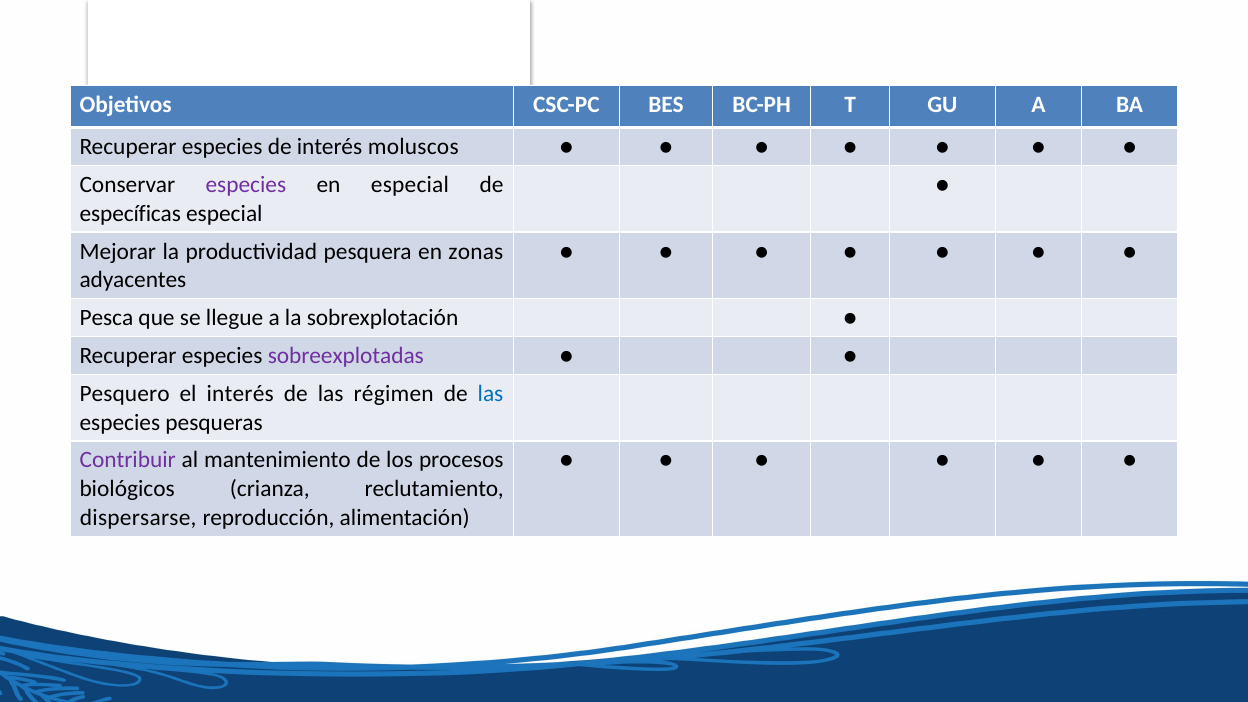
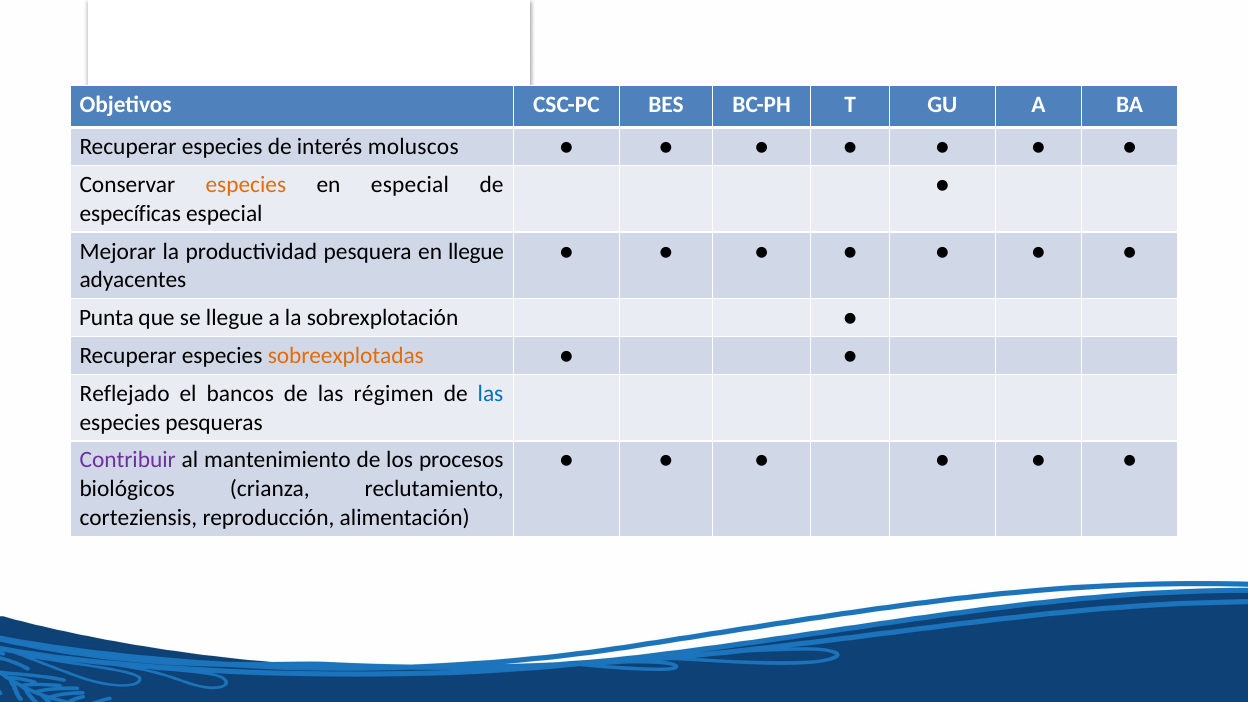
especies colour: purple -> orange (246, 185)
en zonas: zonas -> llegue (476, 251)
Pesca: Pesca -> Punta (107, 318)
sobreexplotadas colour: purple -> orange (346, 356)
Pesquero: Pesquero -> Reflejado (125, 394)
el interés: interés -> bancos (240, 394)
dispersarse: dispersarse -> corteziensis (138, 517)
